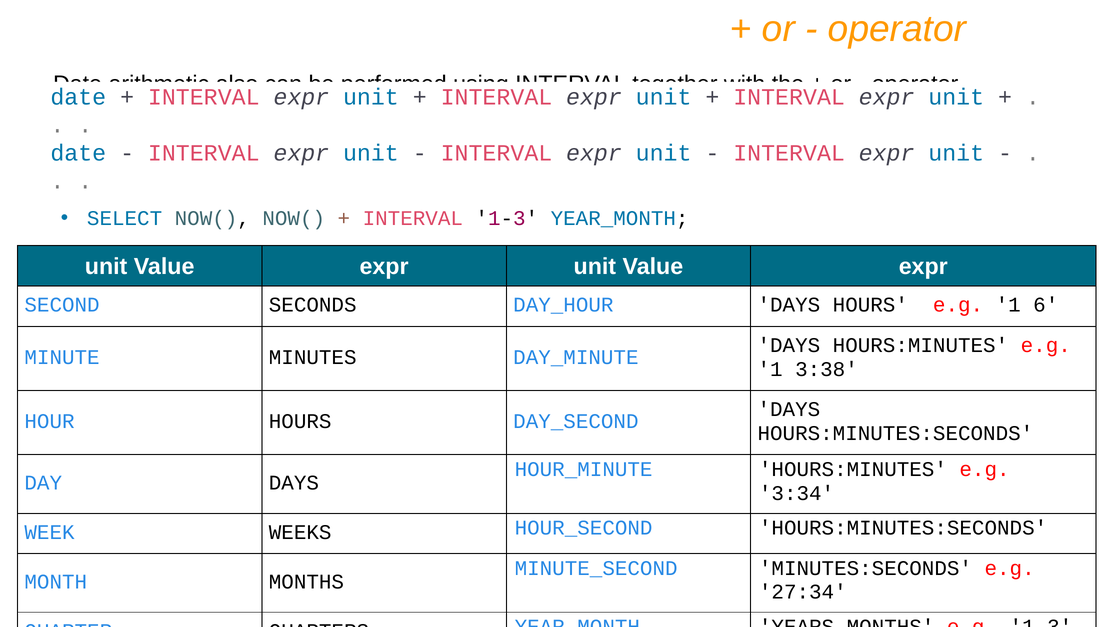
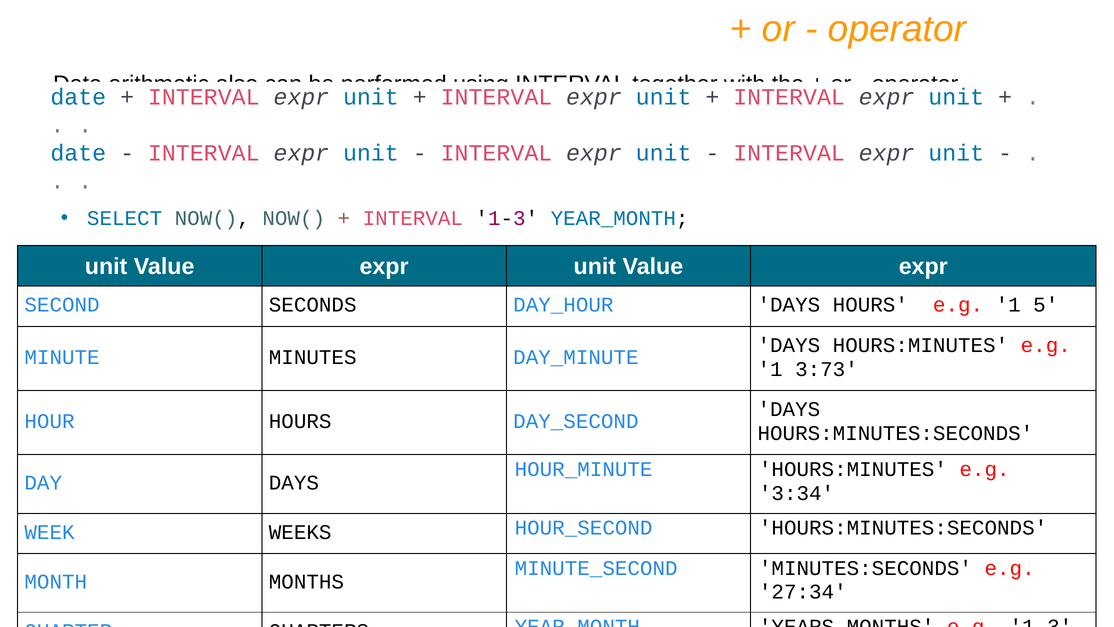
6: 6 -> 5 (1046, 305)
3:38: 3:38 -> 3:73 (826, 369)
